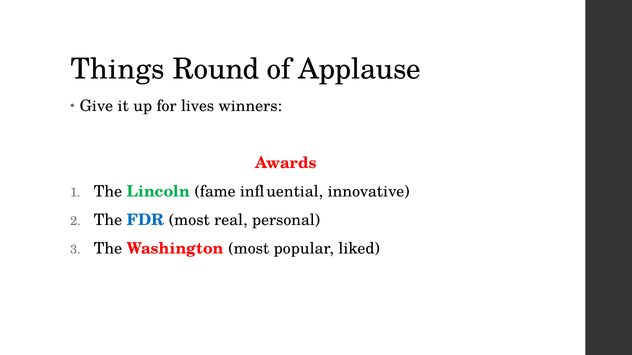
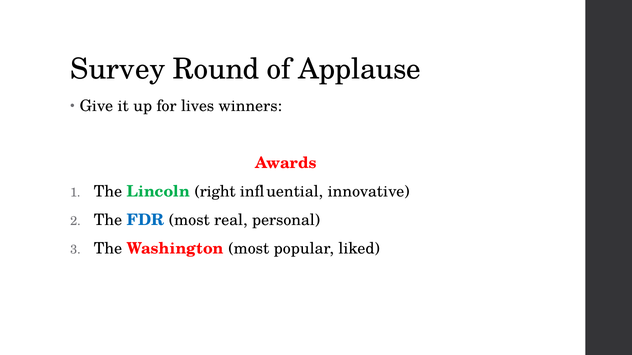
Things: Things -> Survey (118, 69)
fame: fame -> right (215, 192)
